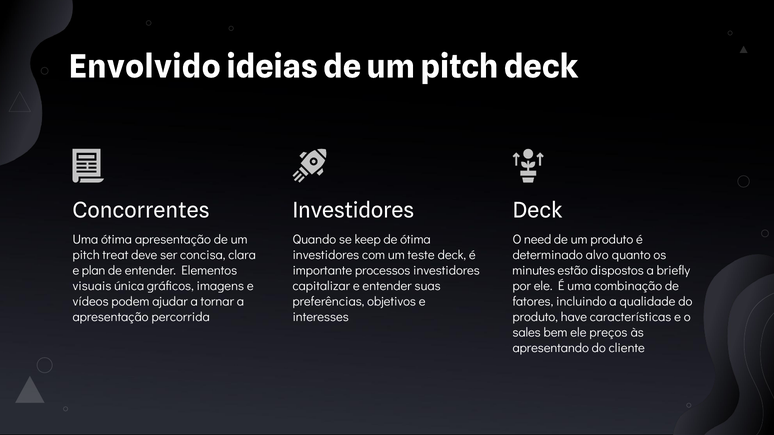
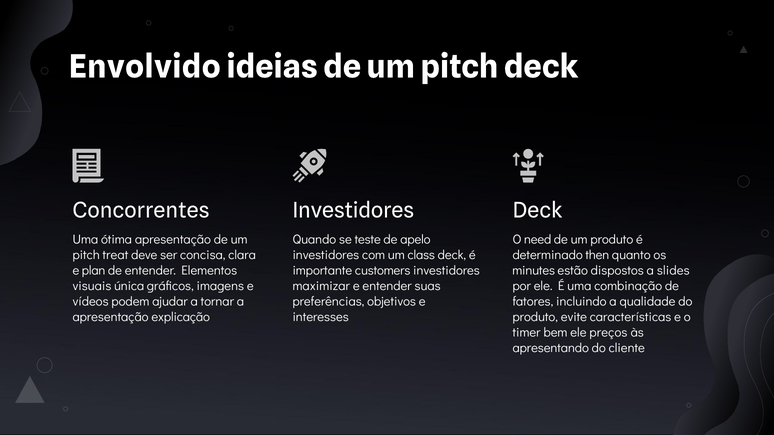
keep: keep -> teste (368, 240)
de ótima: ótima -> apelo (415, 240)
teste: teste -> class (421, 255)
alvo: alvo -> then (597, 255)
processos: processos -> customers (383, 271)
briefly: briefly -> slides (673, 271)
capitalizar: capitalizar -> maximizar (321, 286)
percorrida: percorrida -> explicação (181, 317)
have: have -> evite (574, 317)
sales: sales -> timer (527, 333)
